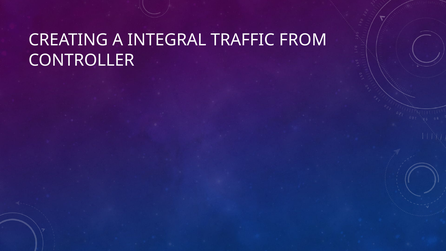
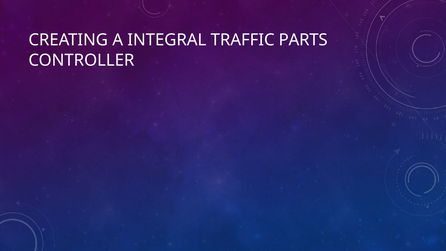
FROM: FROM -> PARTS (303, 40)
